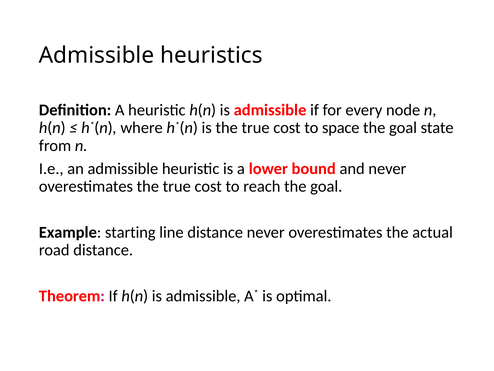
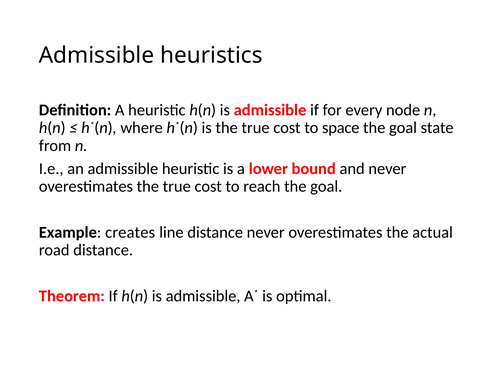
starting: starting -> creates (130, 232)
